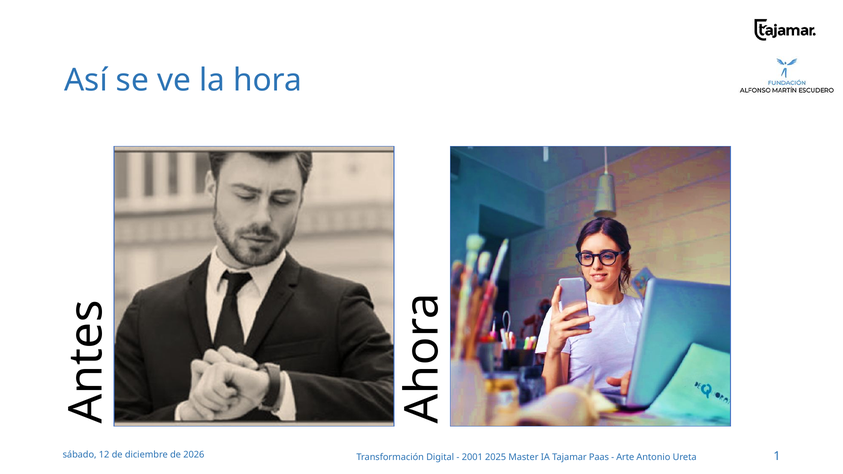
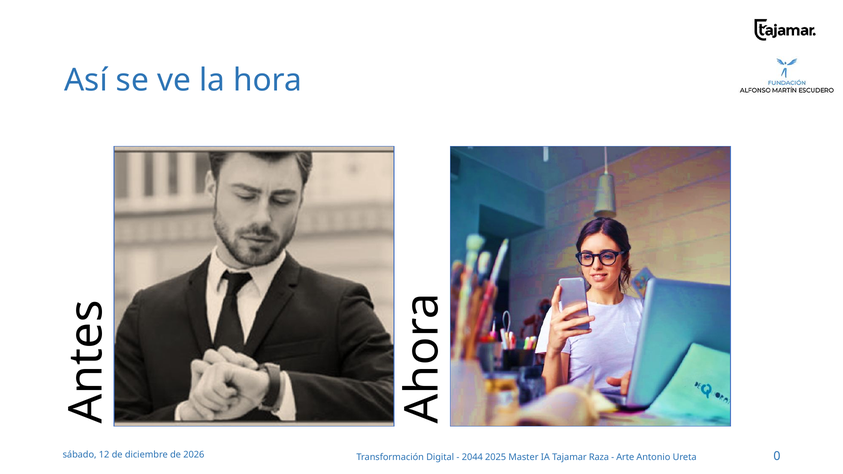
2001: 2001 -> 2044 (472, 457)
Paas: Paas -> Raza (599, 457)
1: 1 -> 0 (777, 456)
